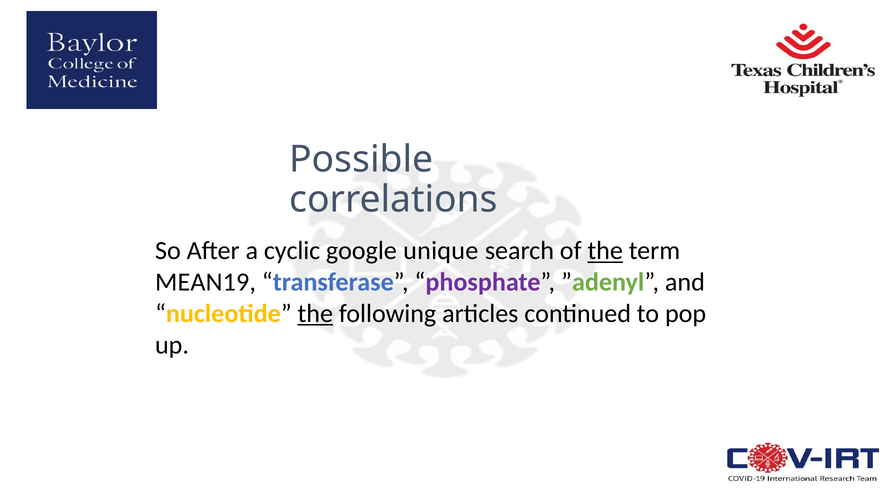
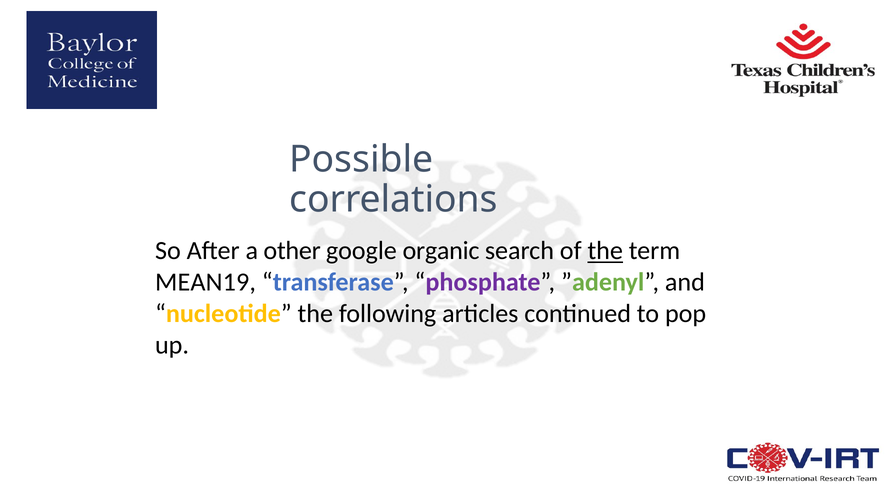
cyclic: cyclic -> other (292, 251)
unique: unique -> organic (441, 251)
the underline: present -> none (315, 314)
